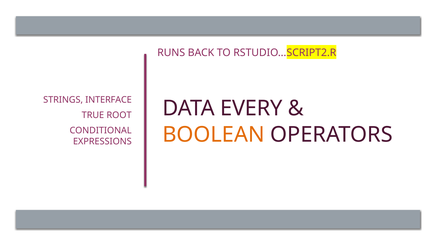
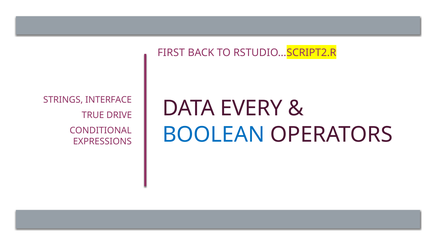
RUNS: RUNS -> FIRST (171, 53)
ROOT: ROOT -> DRIVE (119, 115)
BOOLEAN colour: orange -> blue (213, 135)
